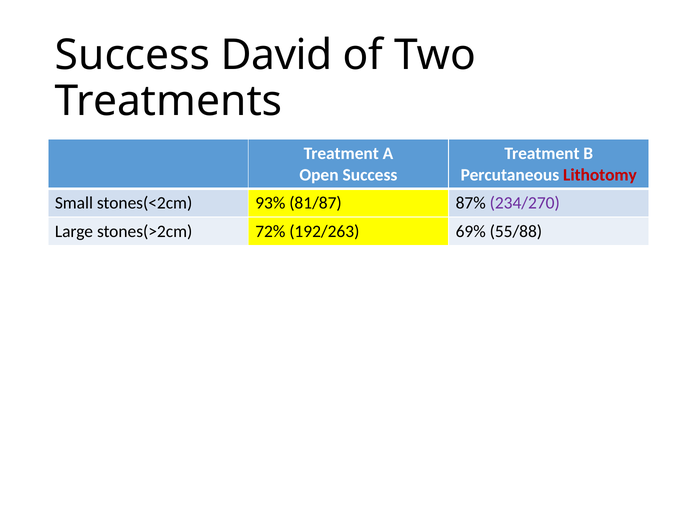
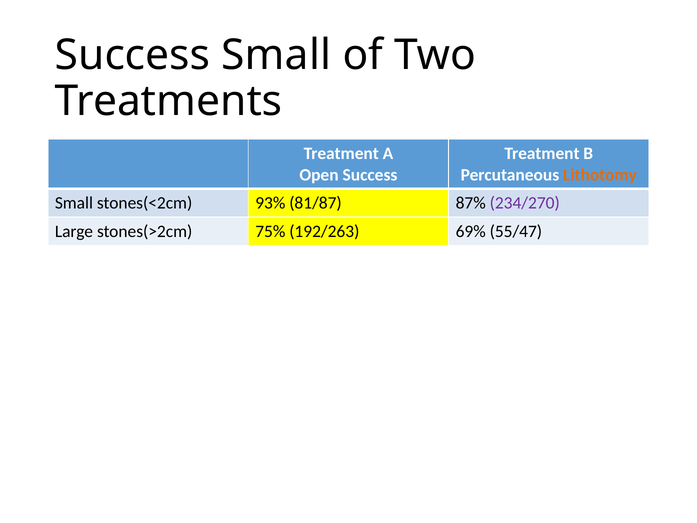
Success David: David -> Small (276, 55)
Lithotomy colour: red -> orange (600, 175)
72%: 72% -> 75% (270, 231)
55/88: 55/88 -> 55/47 (516, 231)
